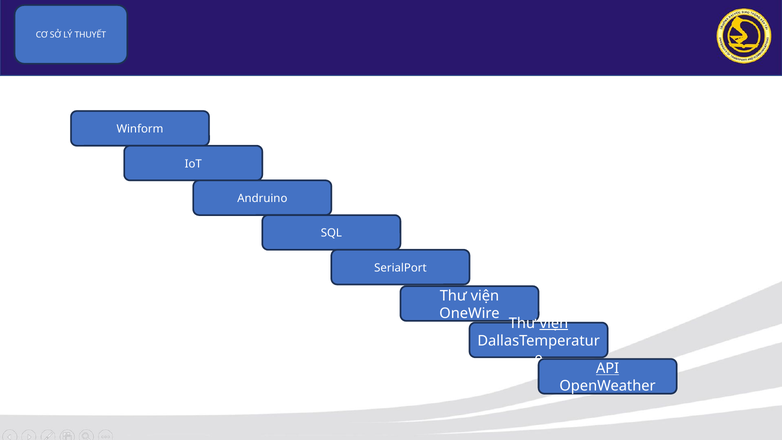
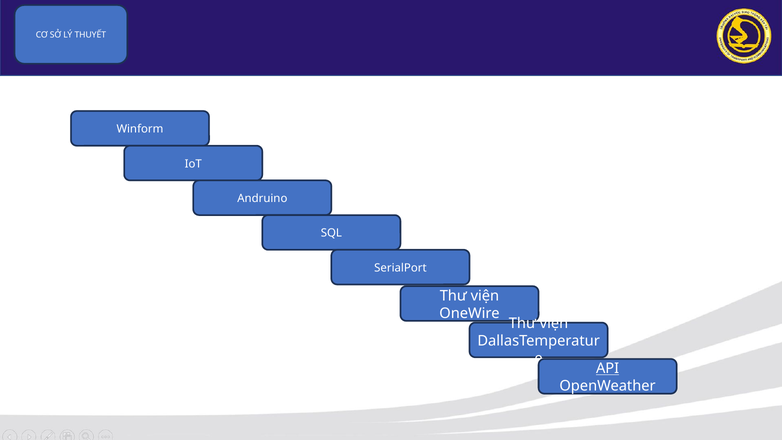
viện underline: present -> none (554, 323)
